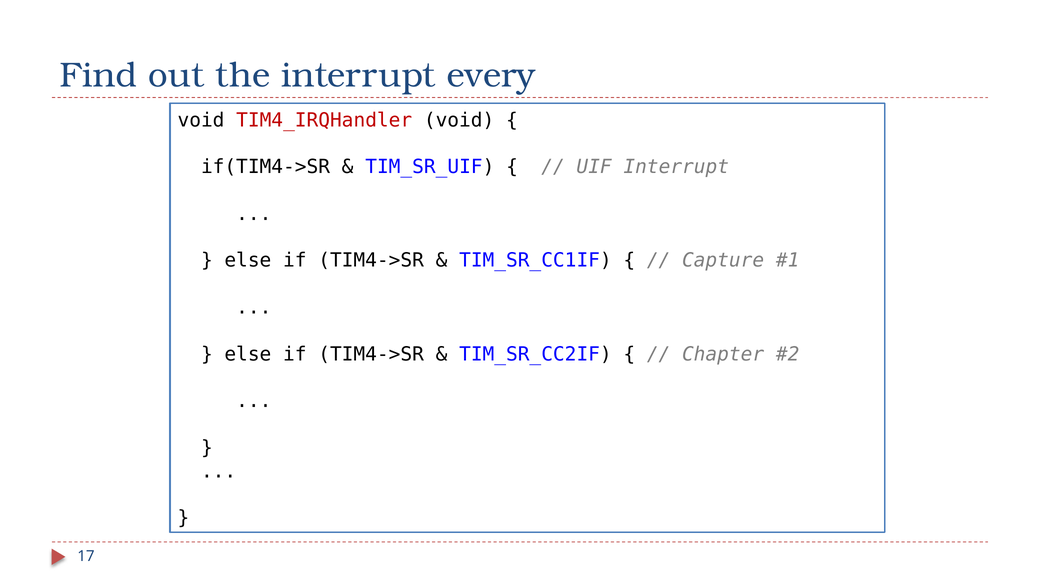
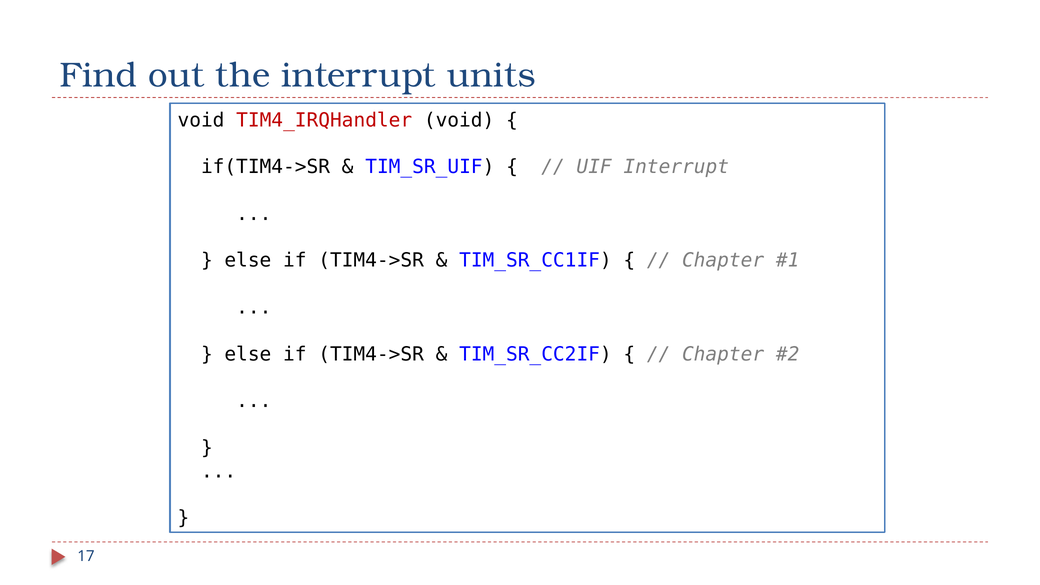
every: every -> units (491, 75)
Capture: Capture -> Chapter (723, 261)
